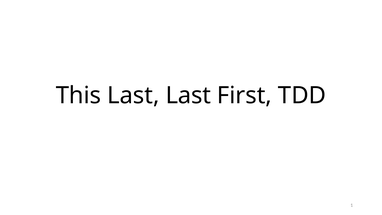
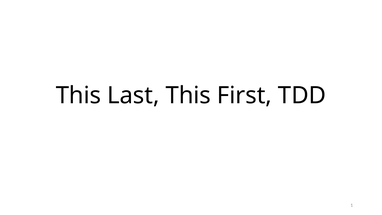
Last Last: Last -> This (188, 95)
